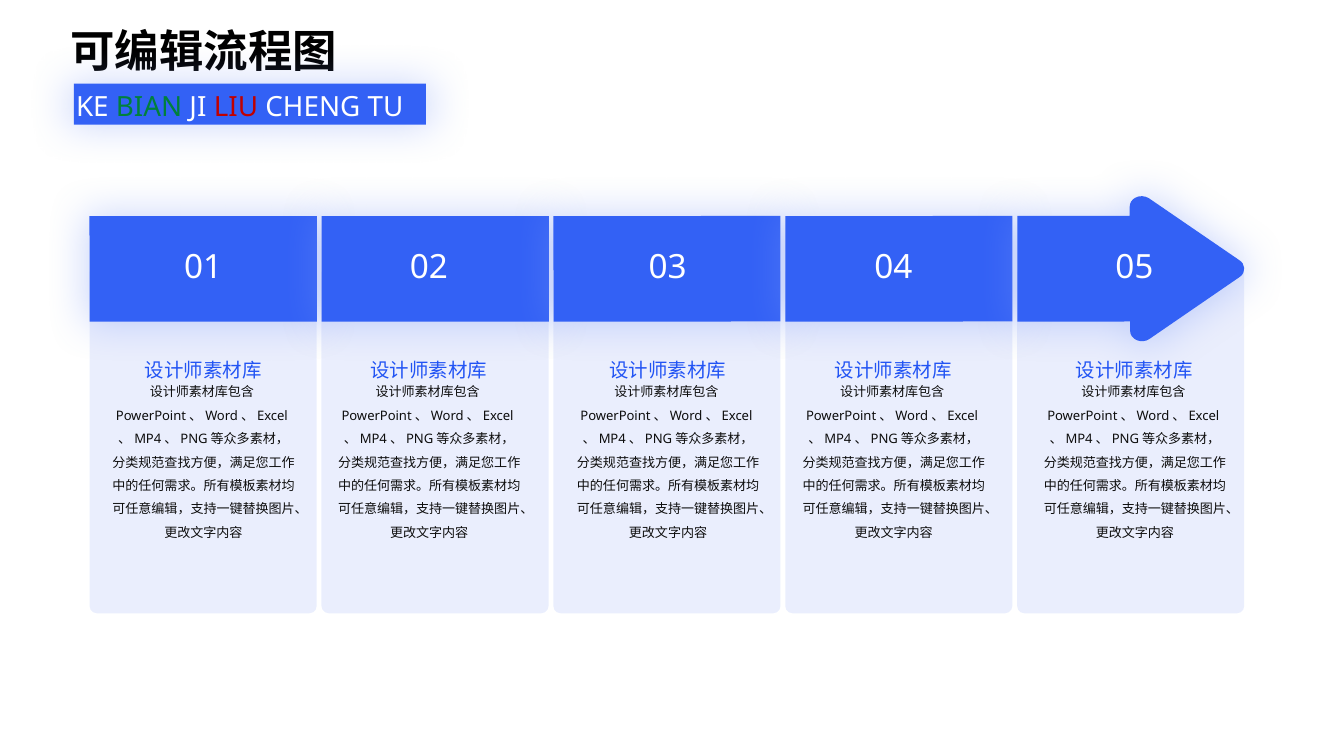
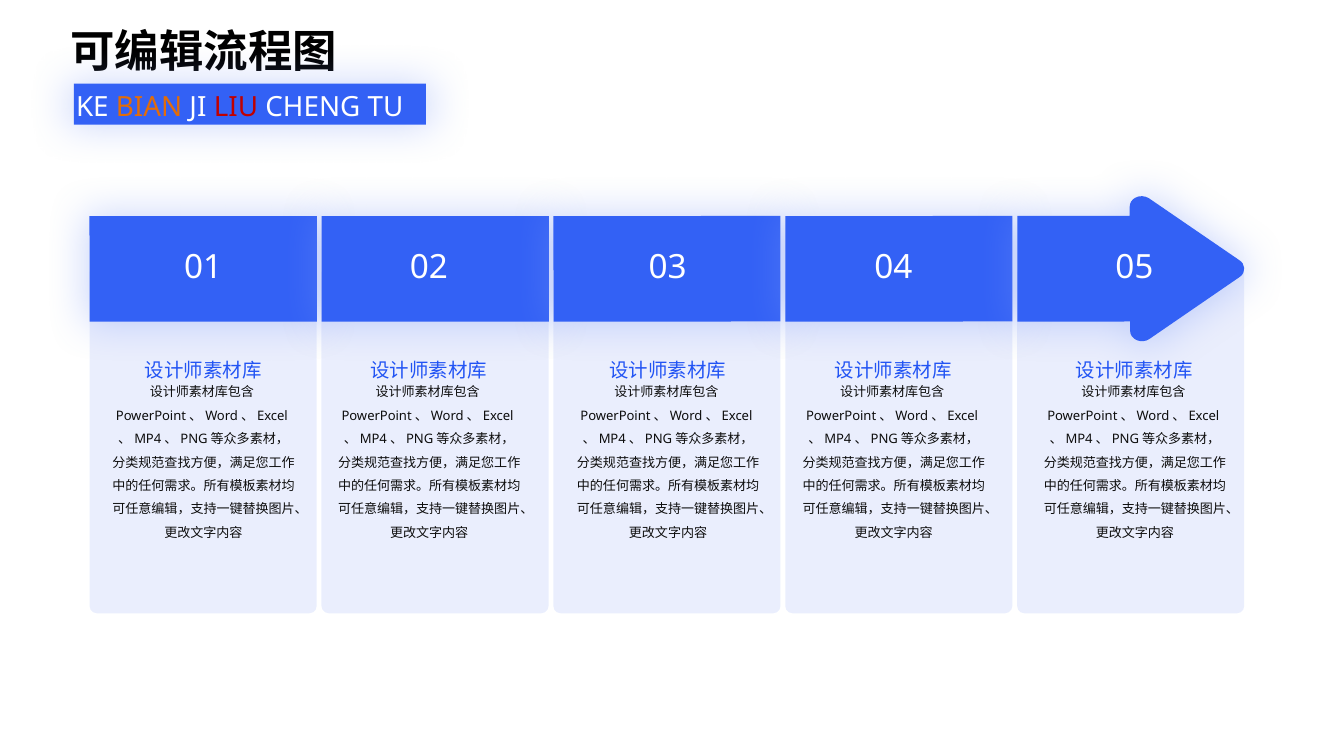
BIAN colour: green -> orange (149, 107)
